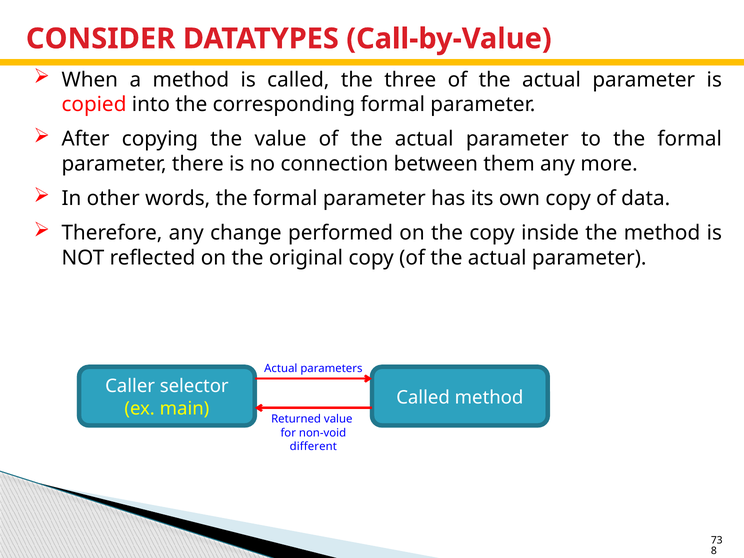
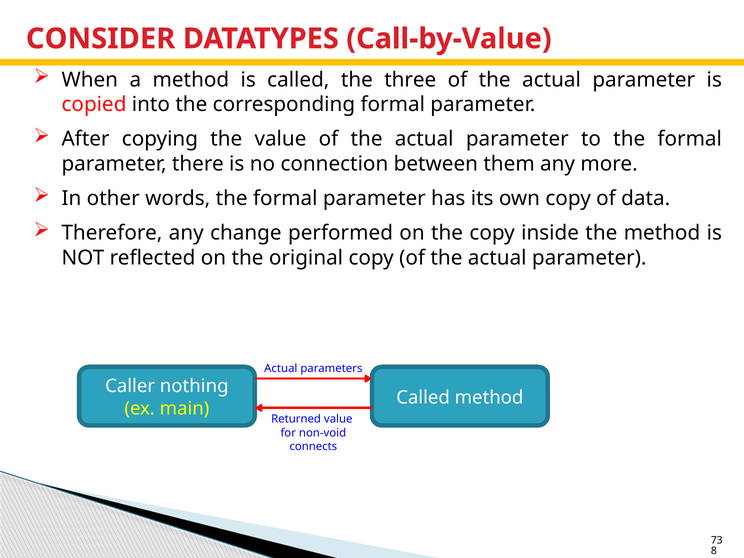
selector: selector -> nothing (194, 386)
different: different -> connects (313, 446)
